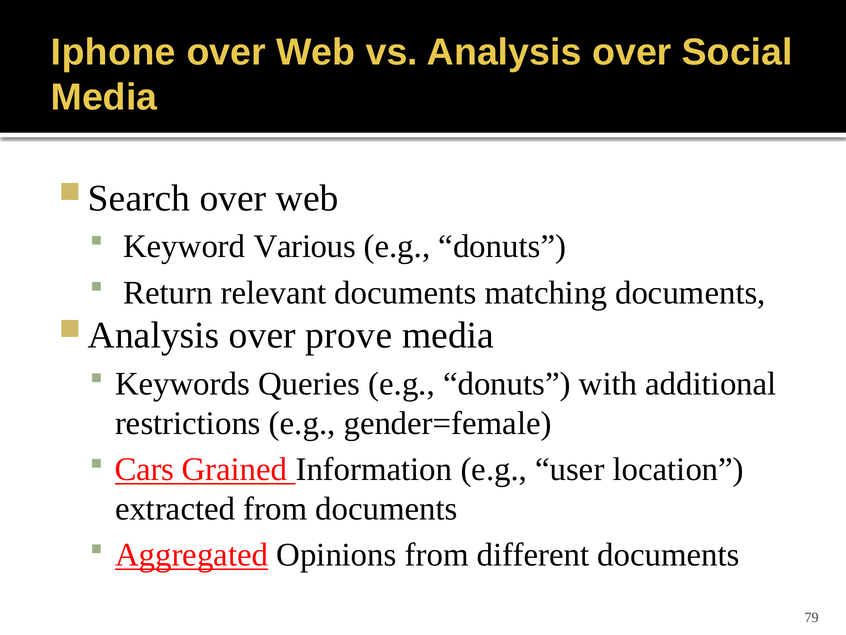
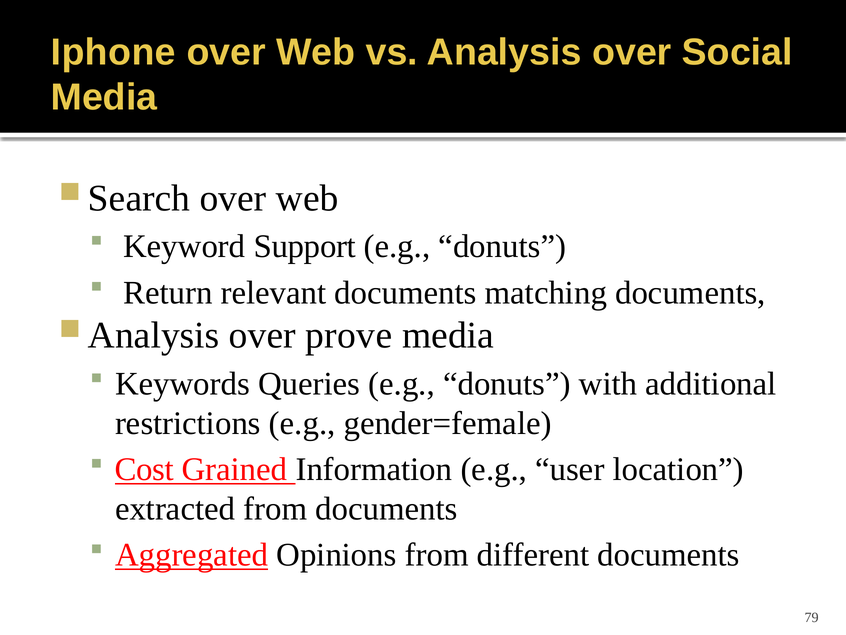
Various: Various -> Support (305, 246)
Cars: Cars -> Cost (144, 469)
